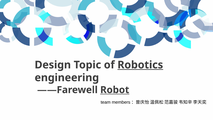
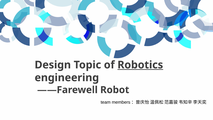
Robot underline: present -> none (115, 90)
